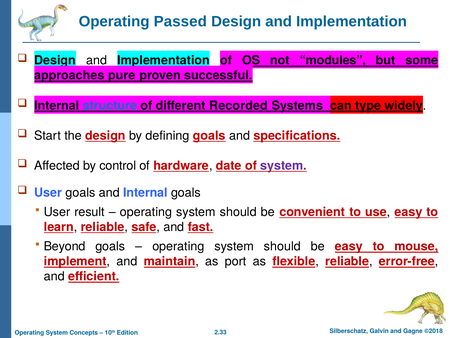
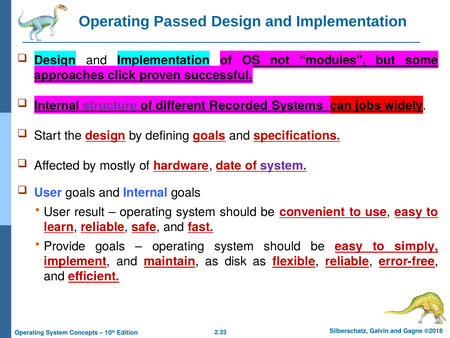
pure: pure -> click (122, 75)
structure colour: blue -> purple (110, 105)
type: type -> jobs (368, 105)
control: control -> mostly (118, 165)
Beyond: Beyond -> Provide (65, 246)
mouse: mouse -> simply (416, 246)
port: port -> disk (236, 261)
